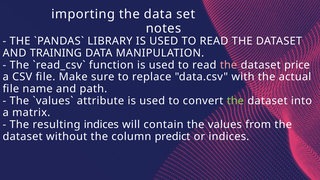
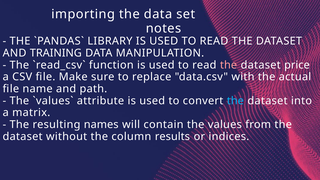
the colour: light green -> light blue (235, 101)
resulting indices: indices -> names (101, 125)
predict: predict -> results (172, 136)
